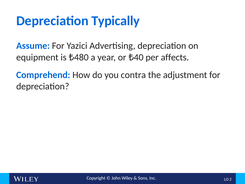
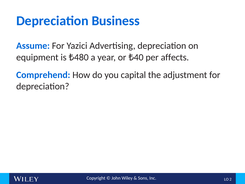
Typically: Typically -> Business (116, 21)
contra: contra -> capital (133, 75)
